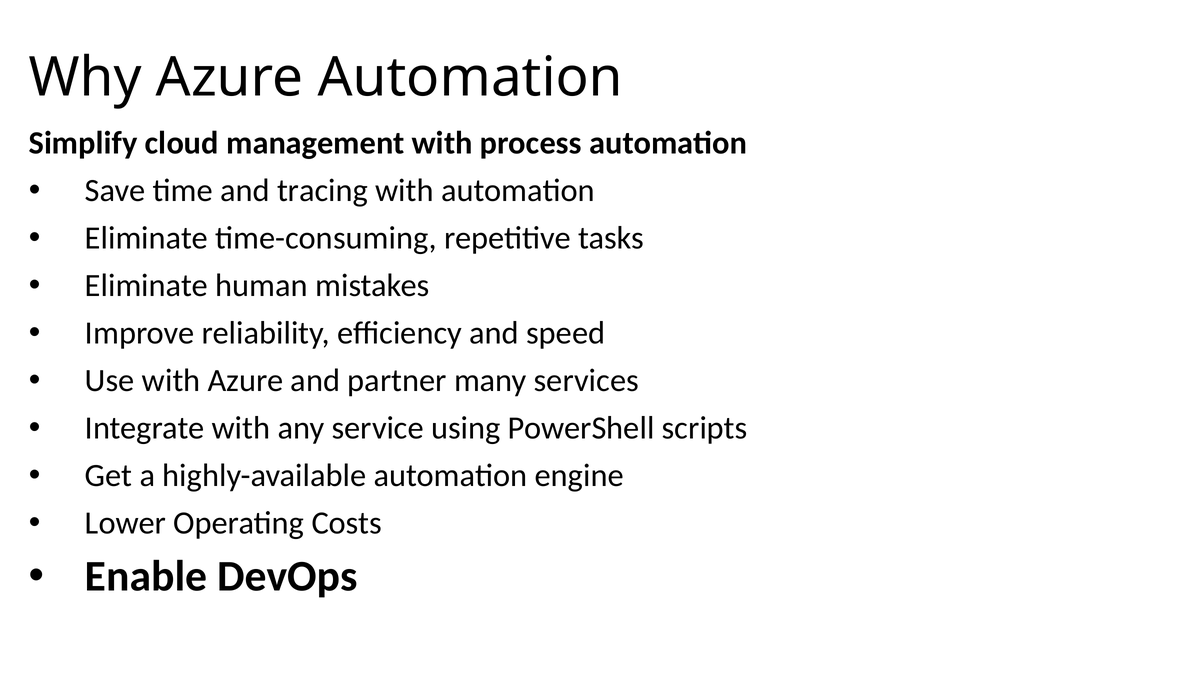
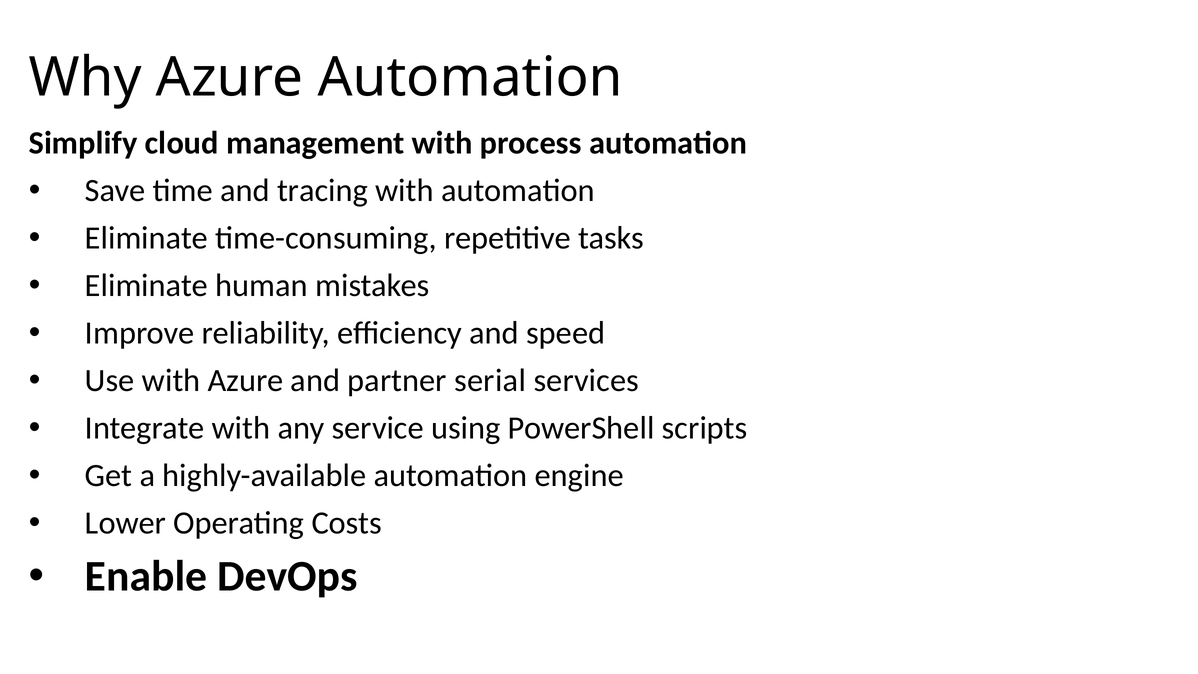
many: many -> serial (490, 380)
